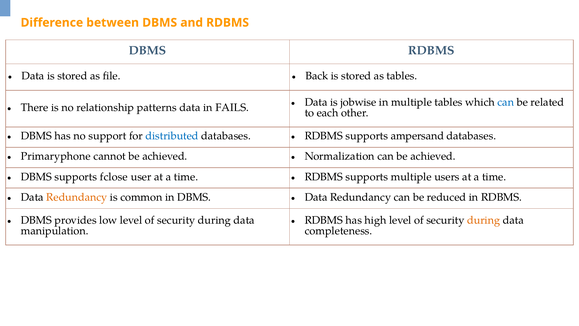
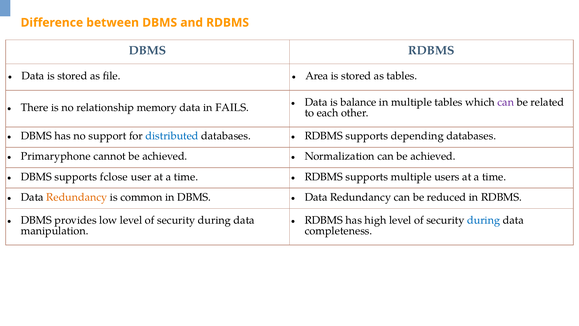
Back: Back -> Area (317, 76)
jobwise: jobwise -> balance (358, 102)
can colour: blue -> purple (506, 102)
patterns: patterns -> memory (157, 107)
ampersand: ampersand -> depending (417, 136)
during colour: orange -> blue (484, 220)
